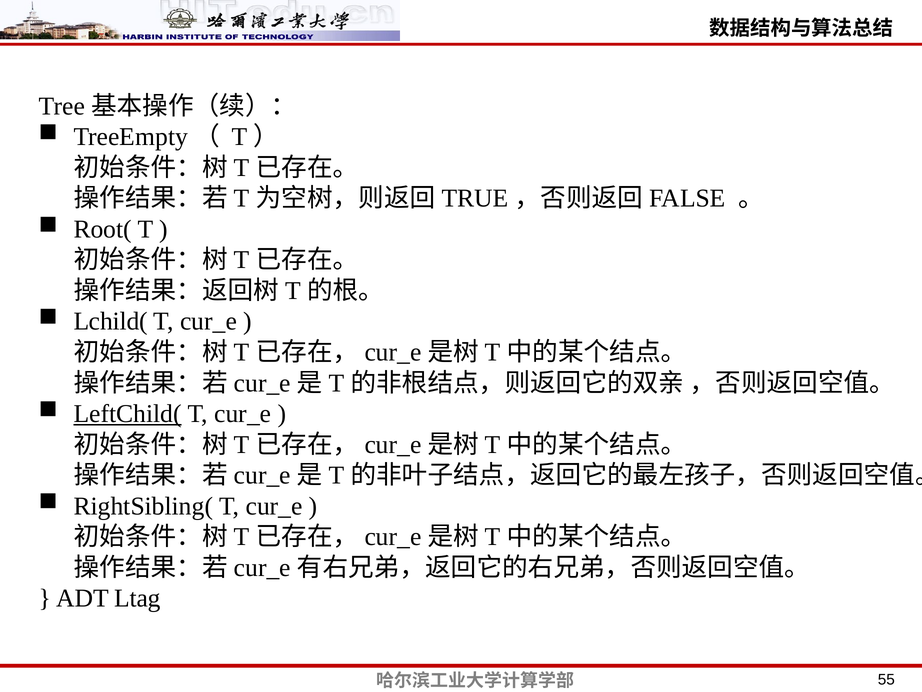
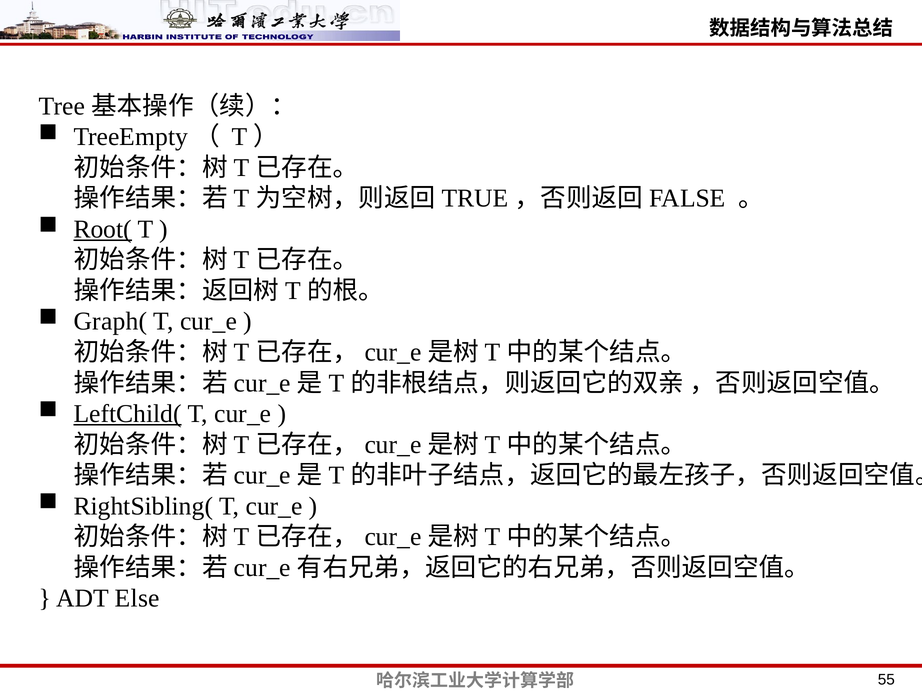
Root( underline: none -> present (103, 229)
Lchild(: Lchild( -> Graph( (110, 321)
Ltag: Ltag -> Else (137, 598)
